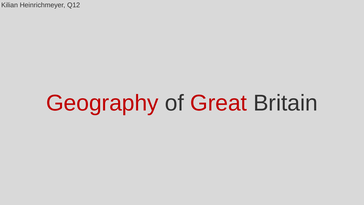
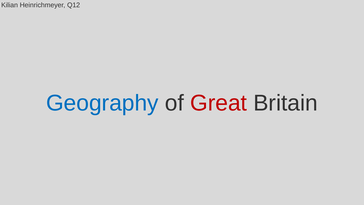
Geography colour: red -> blue (102, 103)
